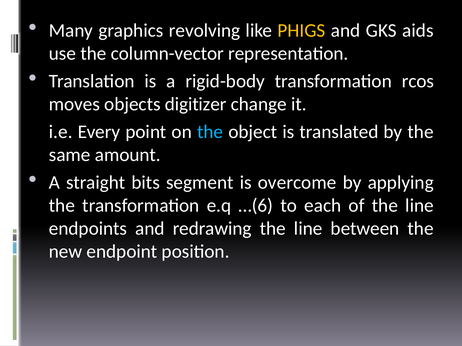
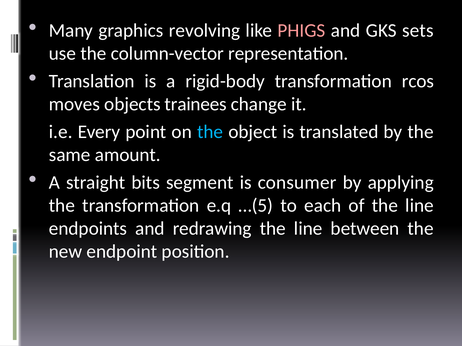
PHIGS colour: yellow -> pink (302, 31)
aids: aids -> sets (418, 31)
digitizer: digitizer -> trainees (196, 104)
overcome: overcome -> consumer (297, 183)
…(6: …(6 -> …(5 (256, 206)
